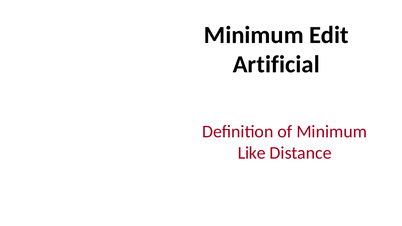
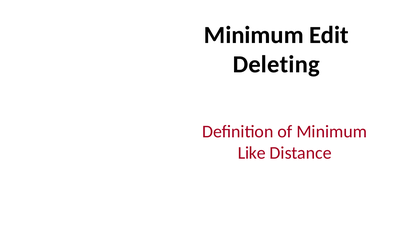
Artificial: Artificial -> Deleting (276, 65)
